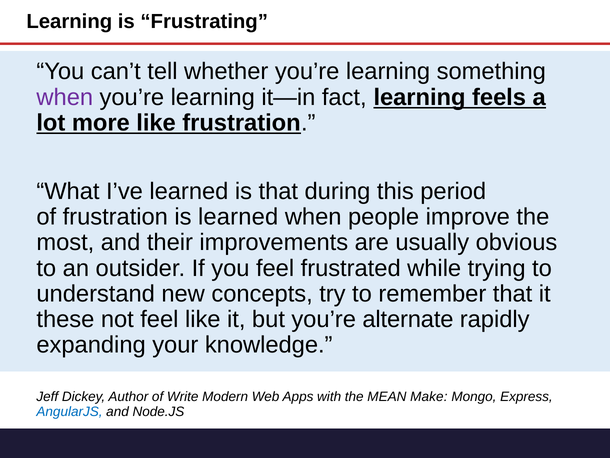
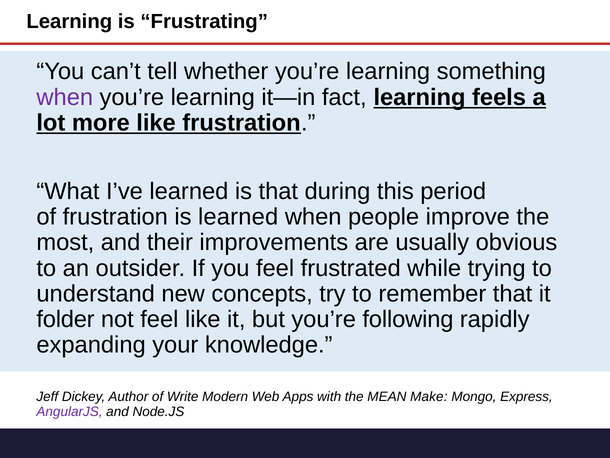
these: these -> folder (66, 319)
alternate: alternate -> following (408, 319)
AngularJS colour: blue -> purple (69, 411)
